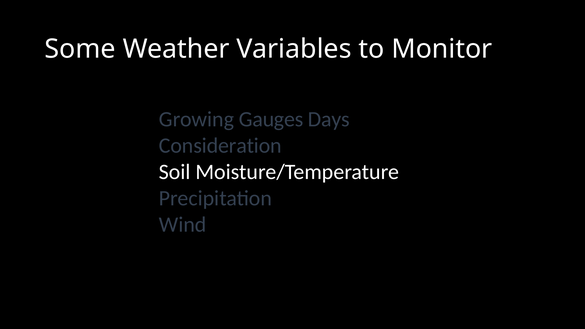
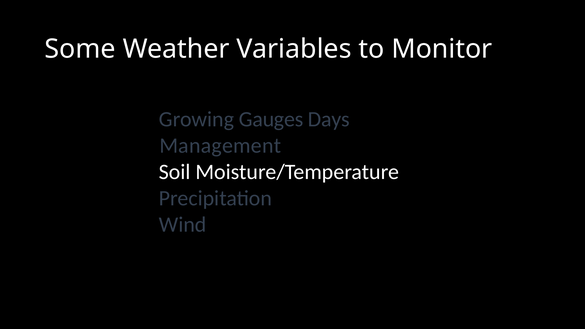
Consideration: Consideration -> Management (220, 146)
